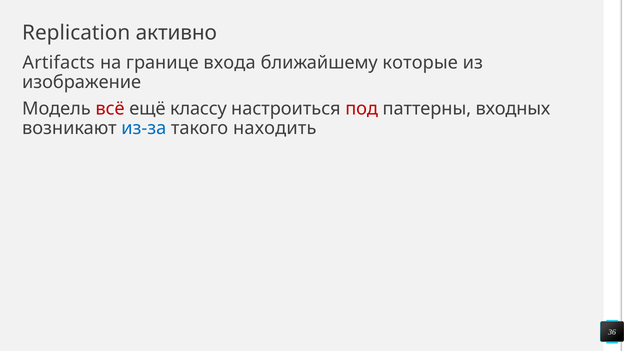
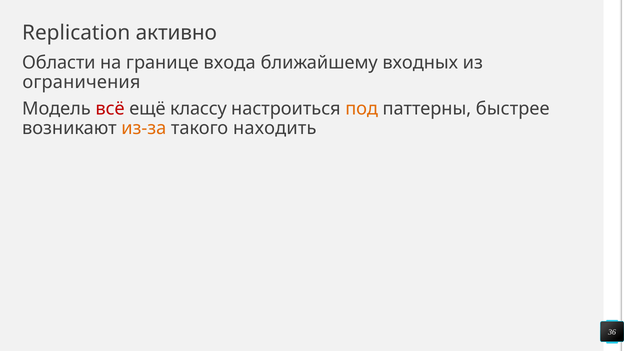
Artifacts: Artifacts -> Области (59, 63)
которые: которые -> входных (420, 63)
изображение: изображение -> ограничения (81, 82)
под colour: red -> orange (362, 109)
входных: входных -> быстрее (513, 109)
из-за colour: blue -> orange (144, 128)
